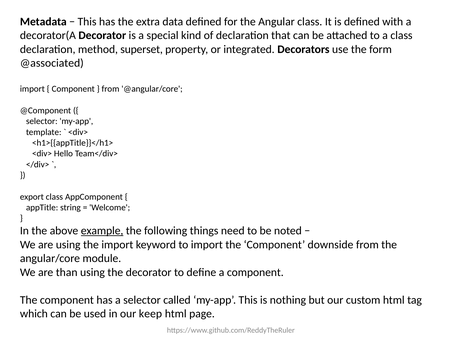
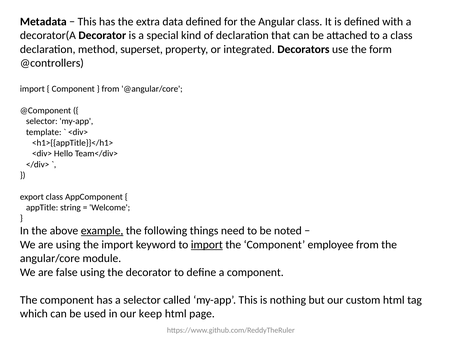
@associated: @associated -> @controllers (52, 63)
import underline: none -> present (207, 245)
downside: downside -> employee (331, 245)
than: than -> false (67, 273)
